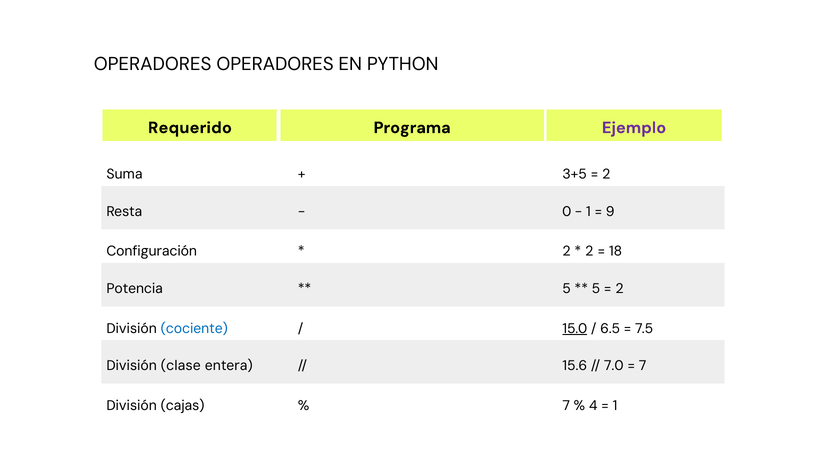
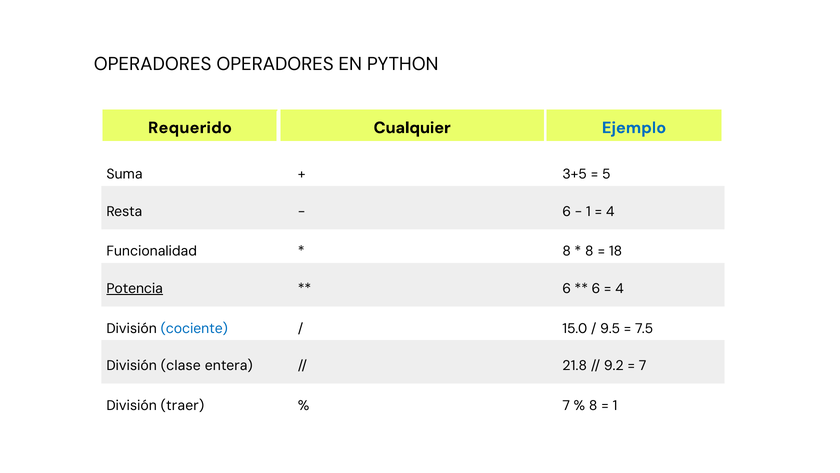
Programa: Programa -> Cualquier (412, 128)
Ejemplo colour: purple -> blue (634, 128)
2: 2 -> 5 (606, 174)
0: 0 -> 6 (567, 211)
9: 9 -> 4 (610, 211)
Configuración: Configuración -> Funcionalidad (152, 251)
2: 2 -> 8 (567, 251)
2: 2 -> 8 (589, 251)
Potencia underline: none -> present (135, 288)
5: 5 -> 6 (567, 288)
5: 5 -> 6 (596, 288)
2: 2 -> 4 (620, 288)
15.0 underline: present -> none (575, 328)
6.5: 6.5 -> 9.5 (610, 328)
15.6: 15.6 -> 21.8 (575, 365)
7.0: 7.0 -> 9.2 (614, 365)
cajas: cajas -> traer (182, 405)
4: 4 -> 8 (593, 405)
